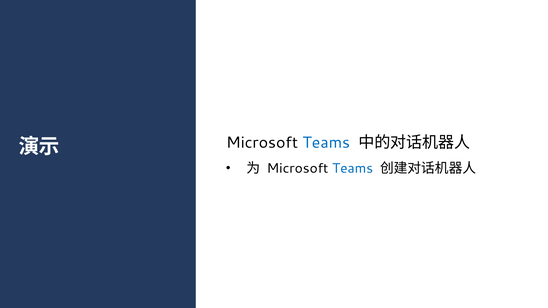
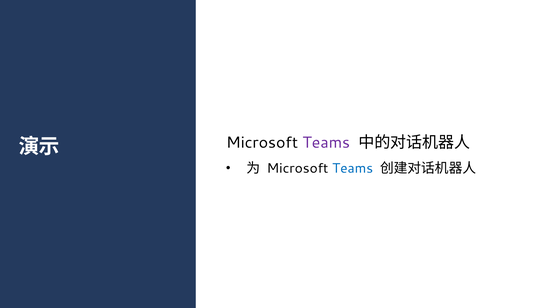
Teams colour: blue -> purple (326, 143)
